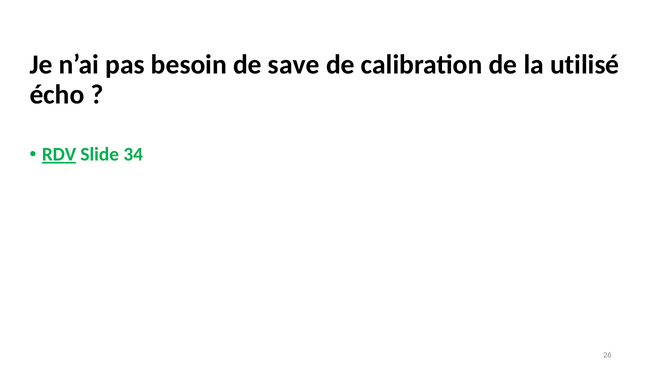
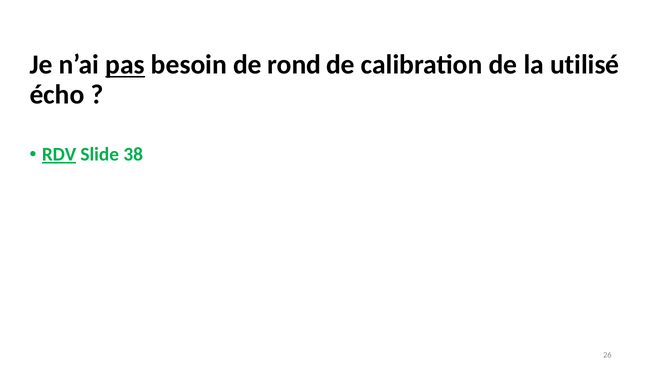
pas underline: none -> present (125, 65)
save: save -> rond (294, 65)
34: 34 -> 38 (133, 155)
